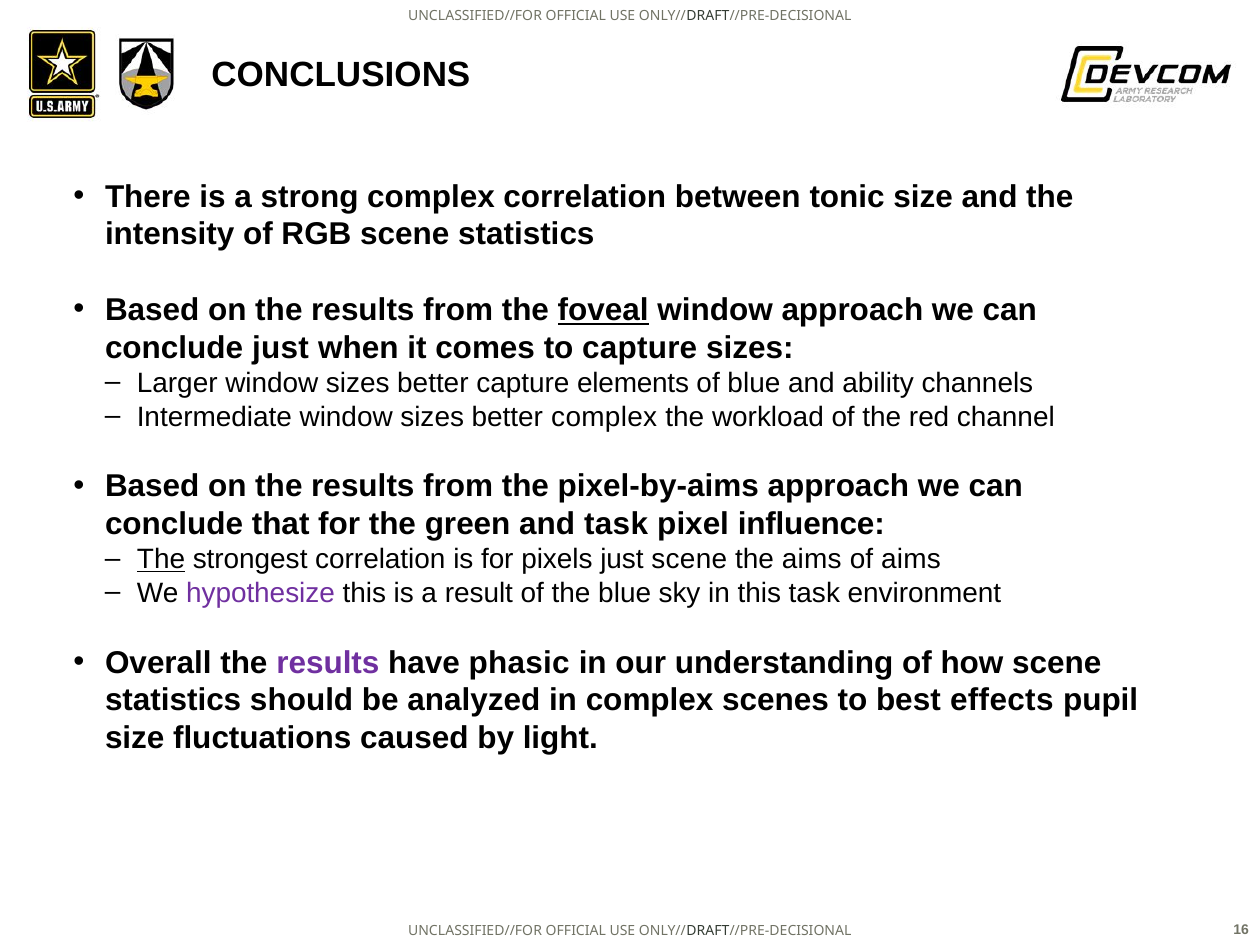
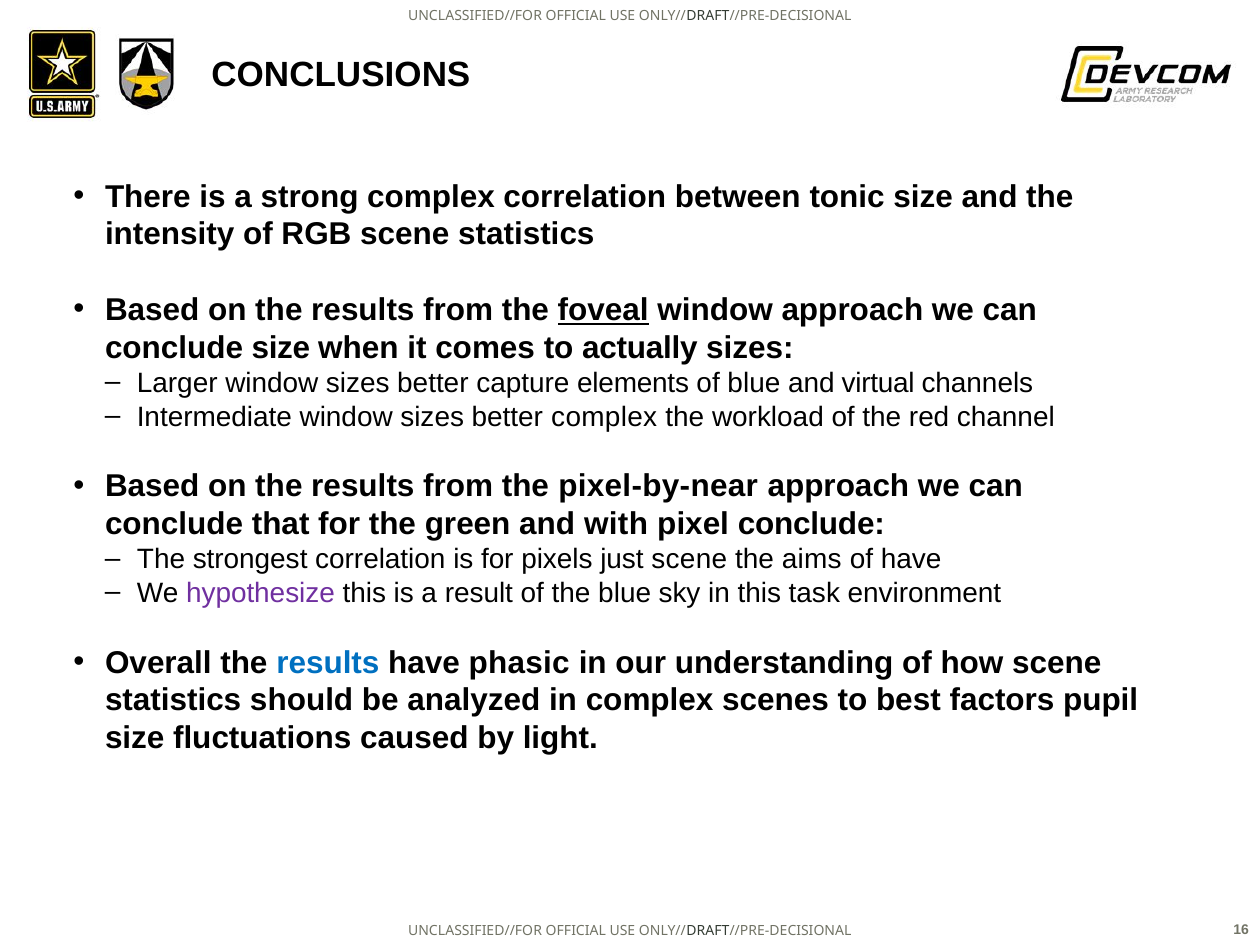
conclude just: just -> size (281, 348)
to capture: capture -> actually (640, 348)
ability: ability -> virtual (878, 383)
pixel-by-aims: pixel-by-aims -> pixel-by-near (658, 486)
and task: task -> with (616, 524)
pixel influence: influence -> conclude (811, 524)
The underline: present -> none (161, 560)
of aims: aims -> have (911, 560)
results colour: purple -> blue (328, 663)
effects: effects -> factors (1002, 701)
